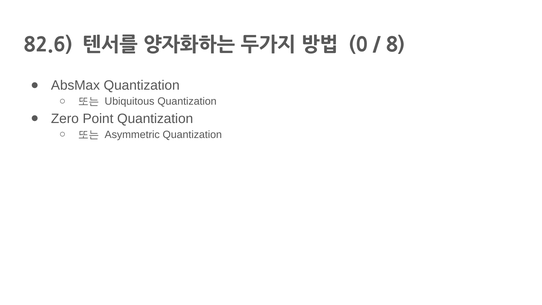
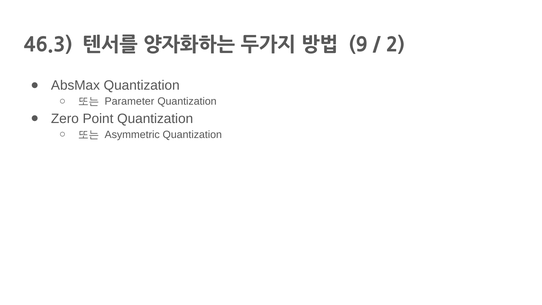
82.6: 82.6 -> 46.3 (48, 45)
0: 0 -> 9 (358, 45)
8: 8 -> 2 (396, 45)
Ubiquitous: Ubiquitous -> Parameter (129, 101)
